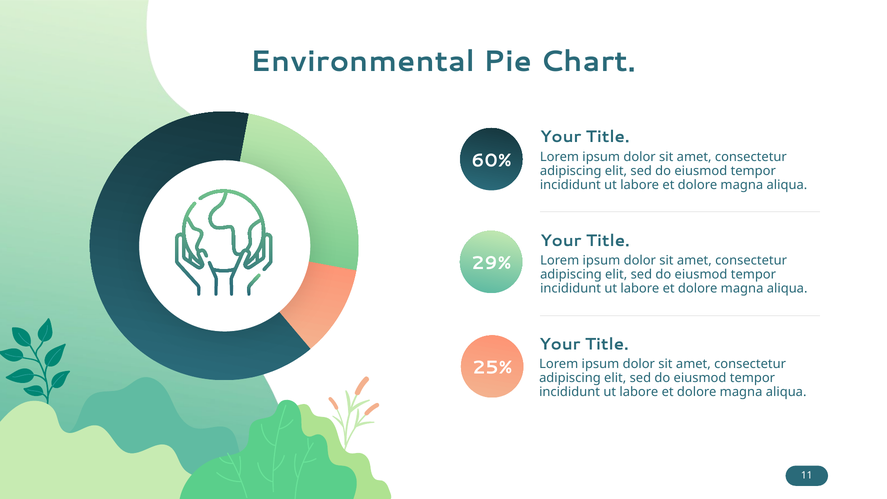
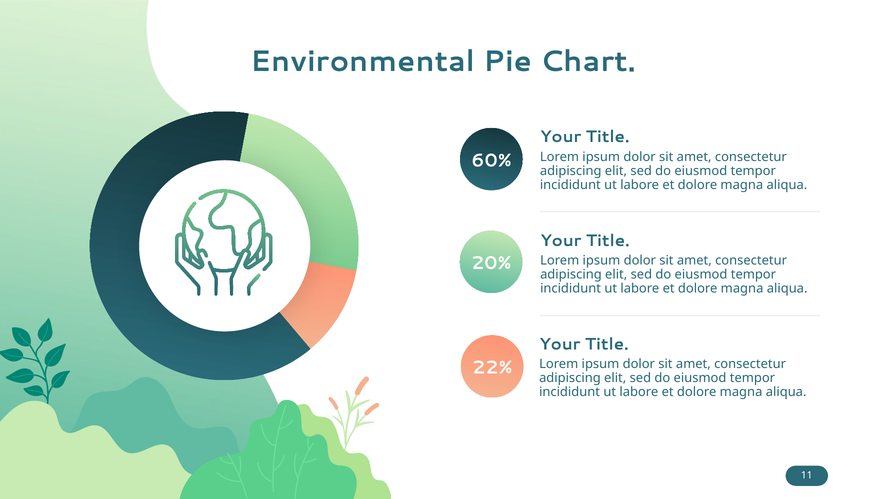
29%: 29% -> 20% (491, 263)
25%: 25% -> 22% (492, 368)
